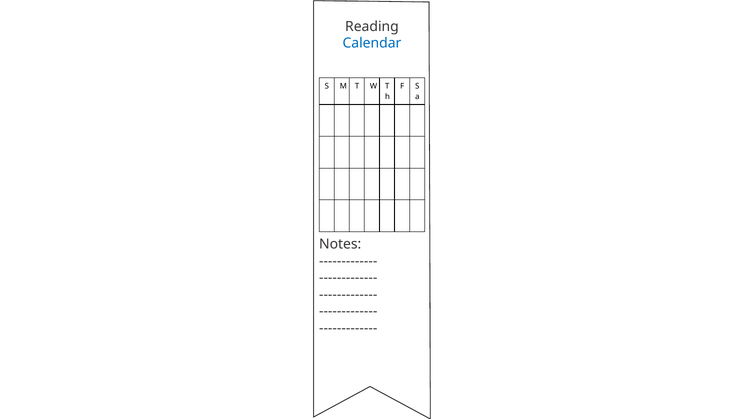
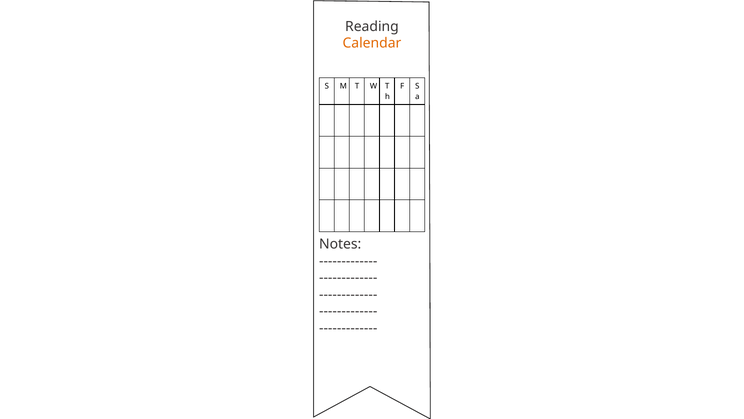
Calendar colour: blue -> orange (372, 43)
